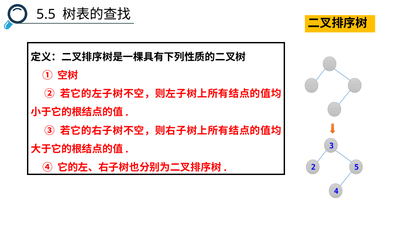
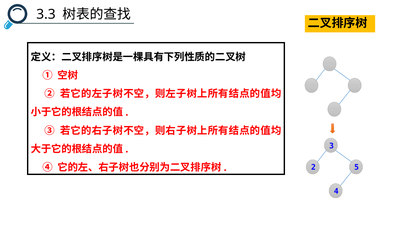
5.5: 5.5 -> 3.3 (46, 14)
